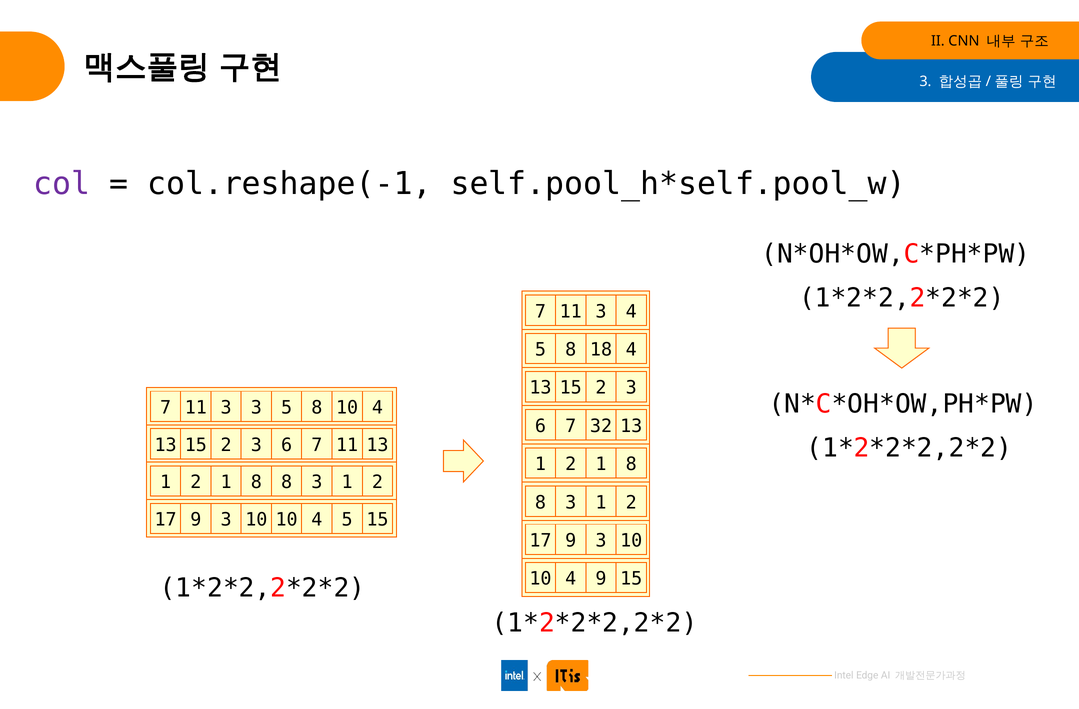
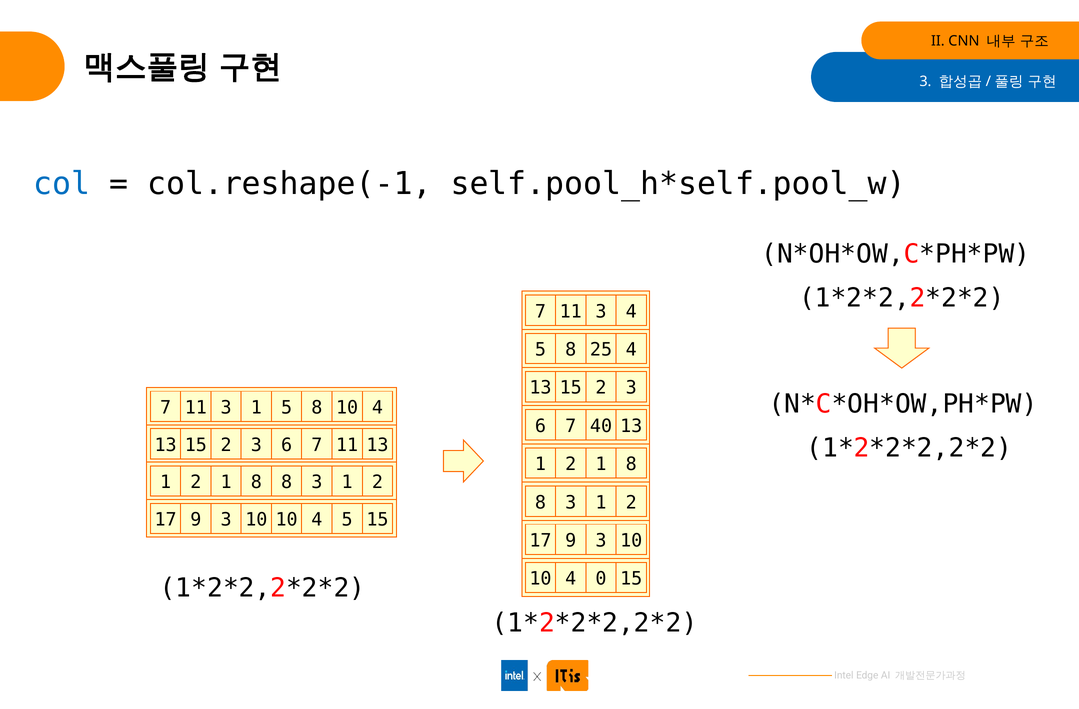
col colour: purple -> blue (62, 184)
18: 18 -> 25 (601, 350)
11 3 3: 3 -> 1 (256, 407)
32: 32 -> 40 (601, 426)
4 9: 9 -> 0 (601, 579)
